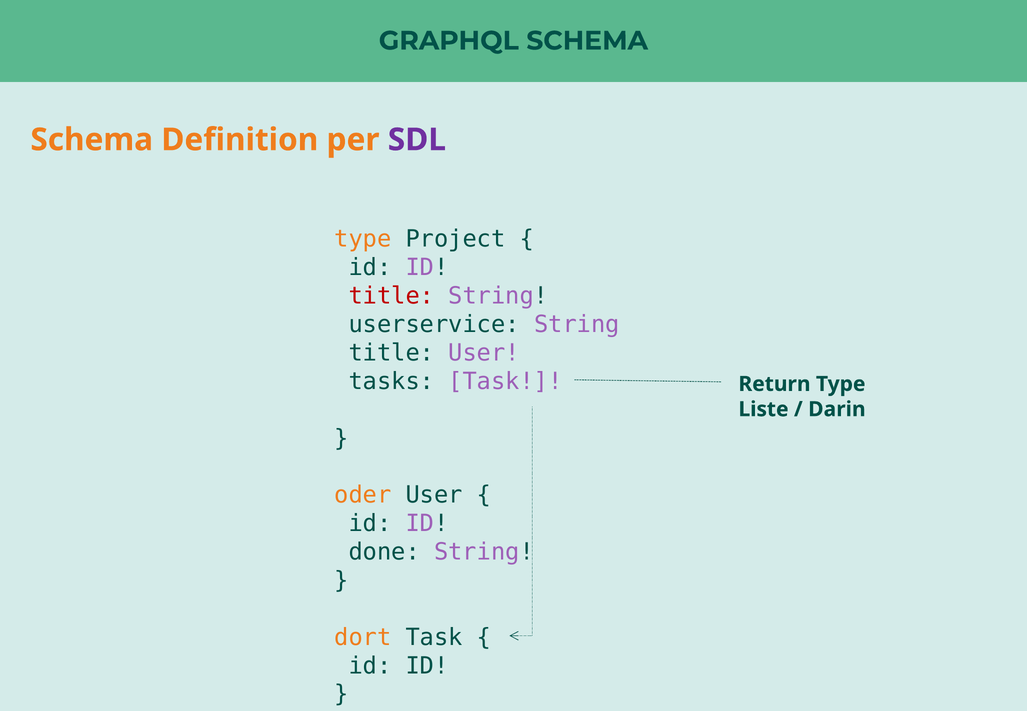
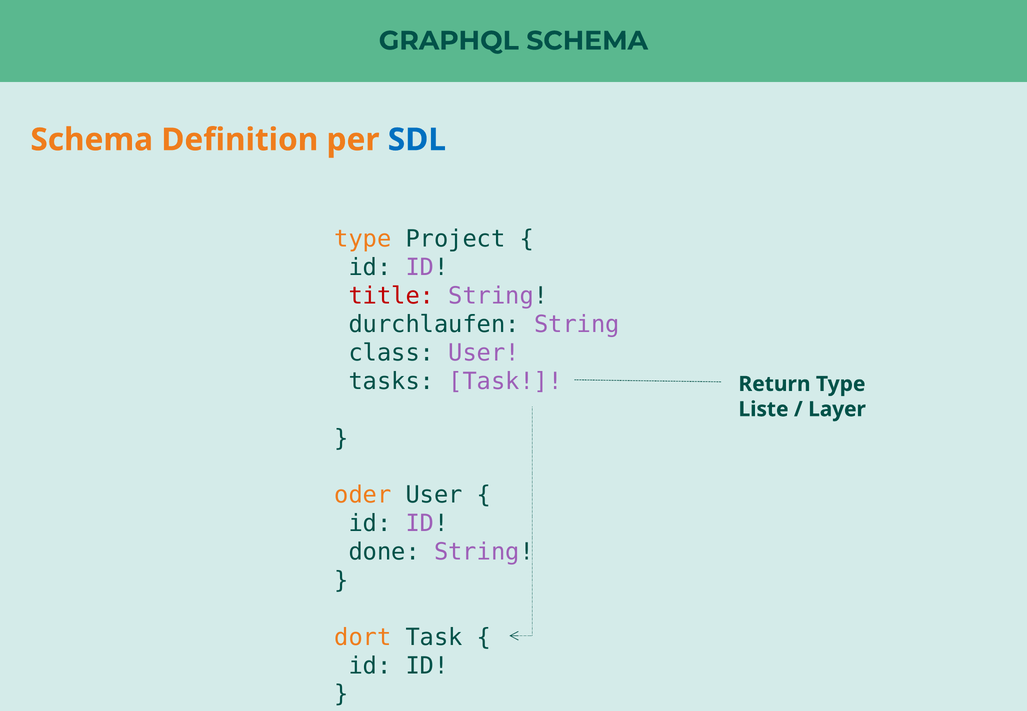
SDL colour: purple -> blue (417, 140)
userservice: userservice -> durchlaufen (434, 324)
title: title -> class (391, 353)
Darin: Darin -> Layer (837, 409)
